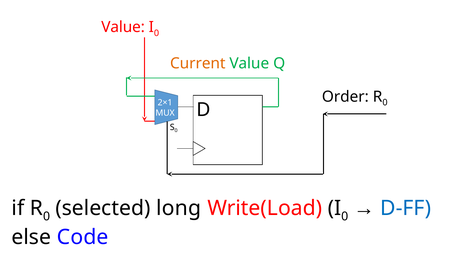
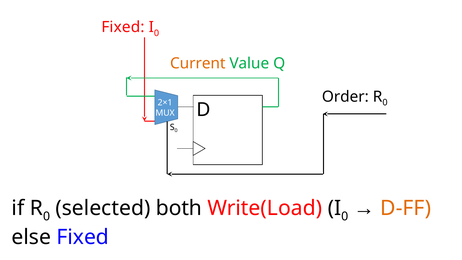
Value: Value -> Fixed (123, 27)
long: long -> both (179, 208)
D-FF colour: blue -> orange (406, 208)
else Code: Code -> Fixed (83, 237)
